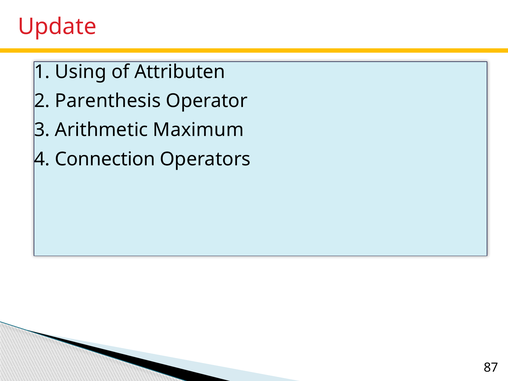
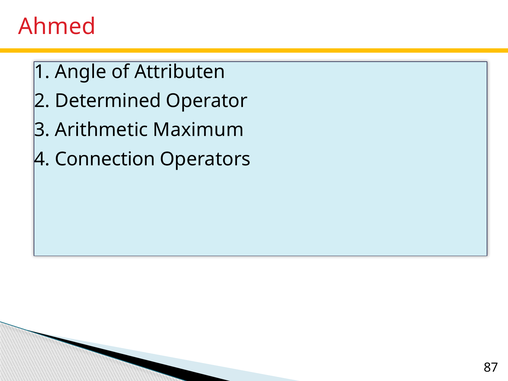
Update: Update -> Ahmed (57, 27)
Using: Using -> Angle (81, 72)
Parenthesis: Parenthesis -> Determined (108, 101)
